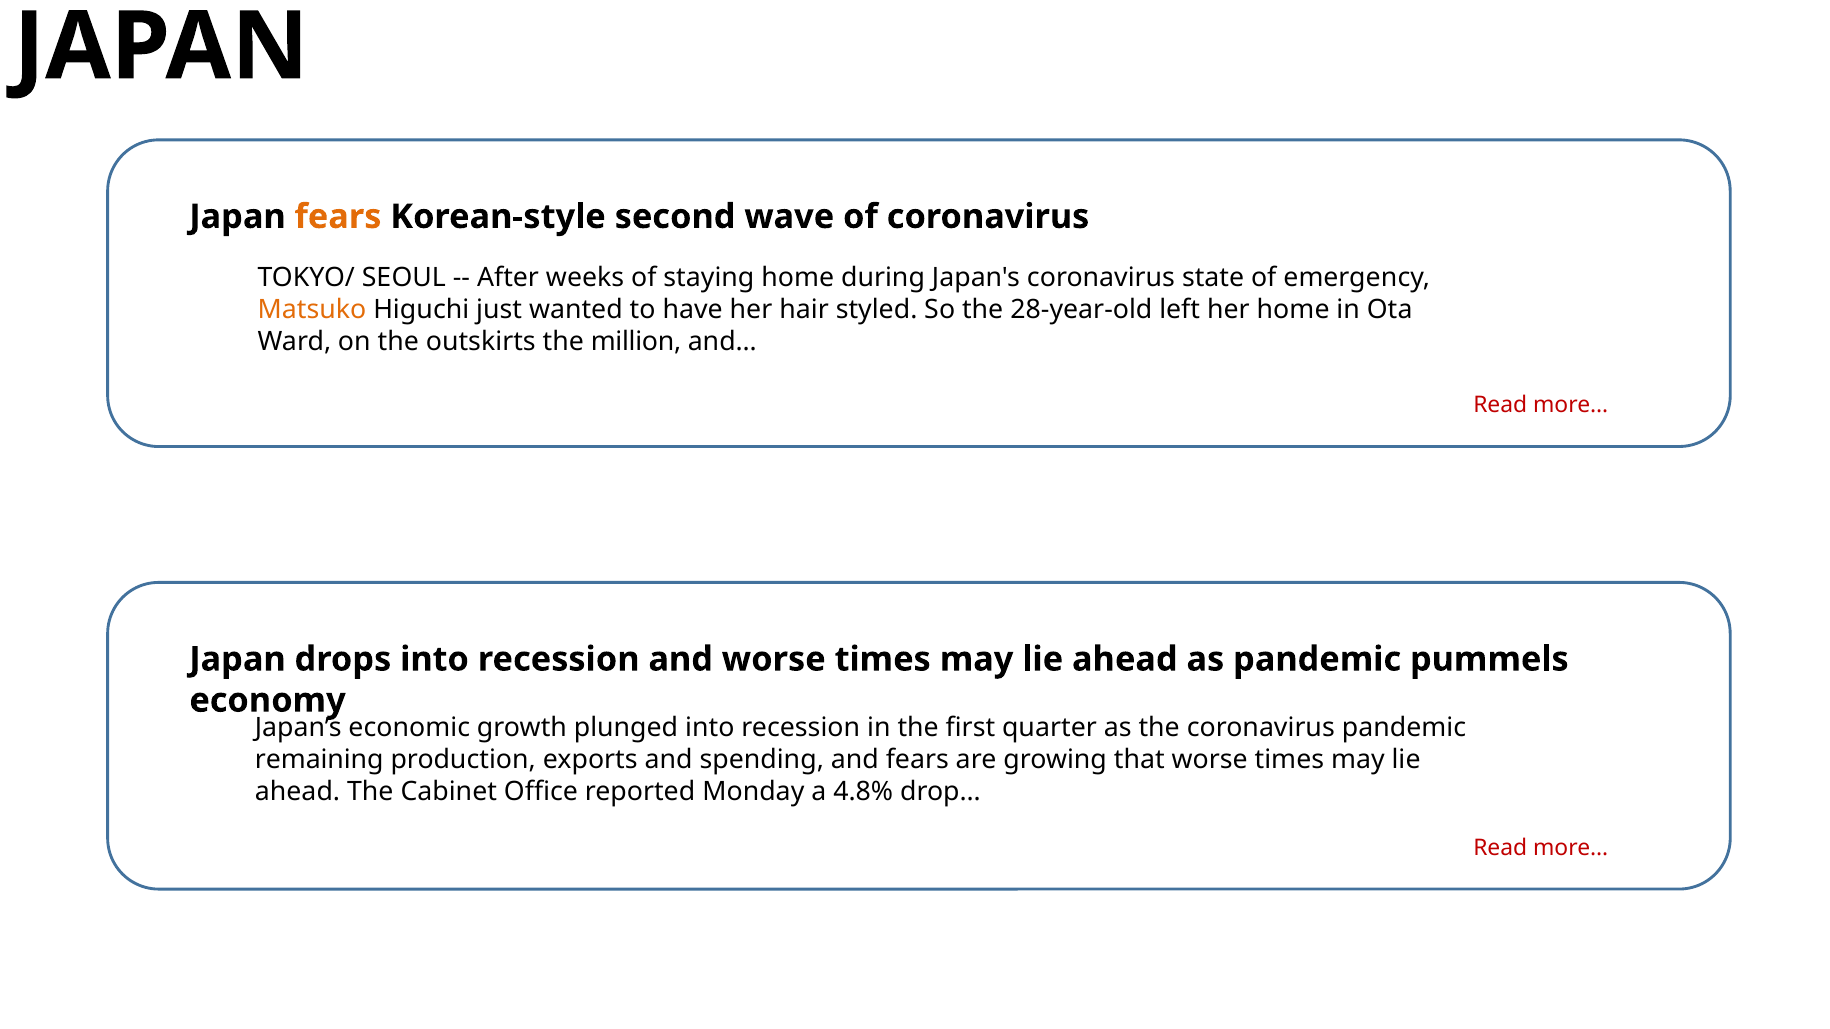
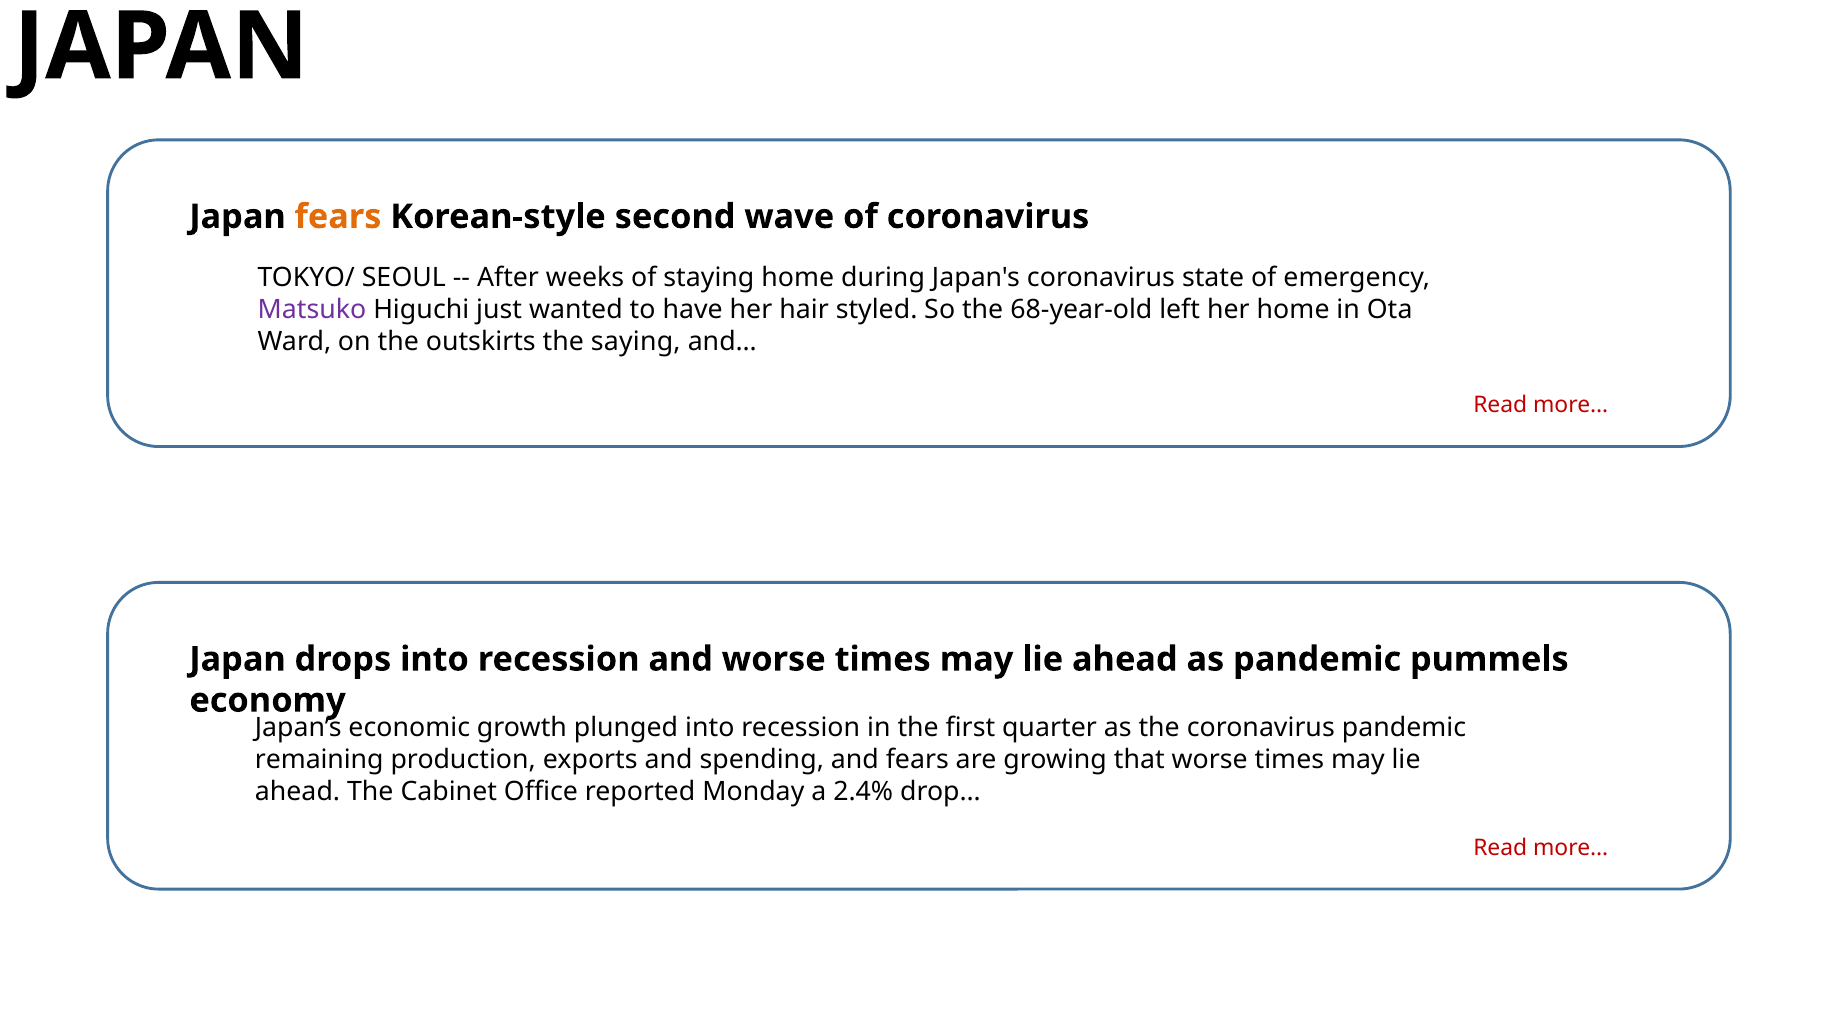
Matsuko colour: orange -> purple (312, 310)
28-year-old: 28-year-old -> 68-year-old (1081, 310)
million: million -> saying (636, 342)
4.8%: 4.8% -> 2.4% (863, 792)
